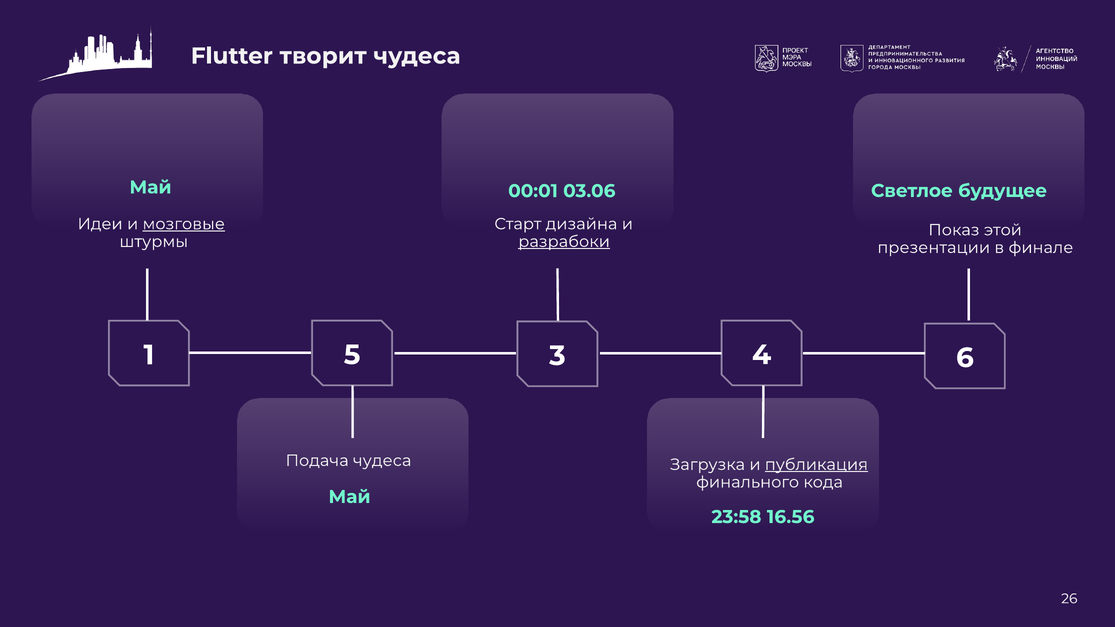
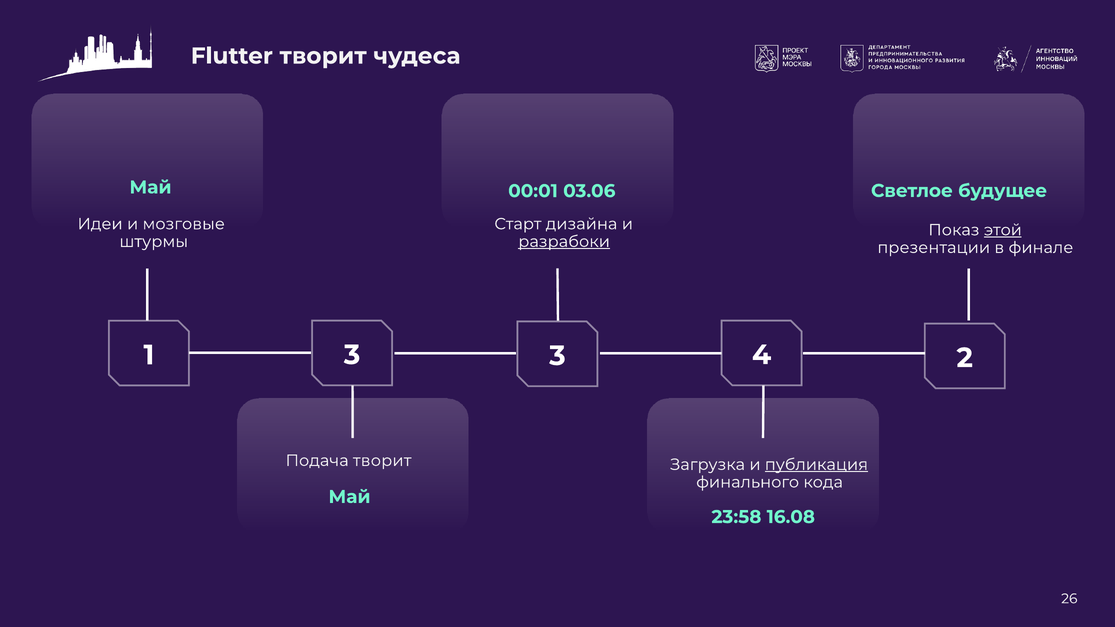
мозговые underline: present -> none (184, 224)
этой underline: none -> present (1003, 230)
1 5: 5 -> 3 (352, 355)
6: 6 -> 2 (965, 358)
Подача чудеса: чудеса -> творит (382, 461)
16.56: 16.56 -> 16.08 (791, 517)
